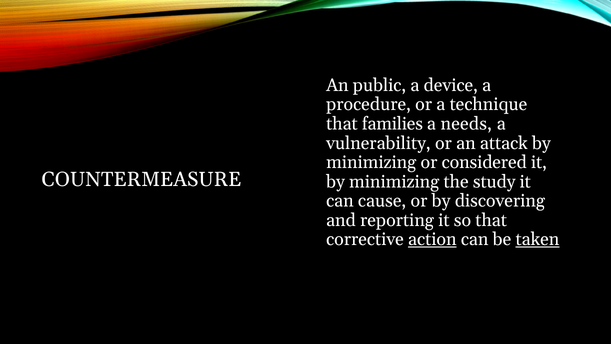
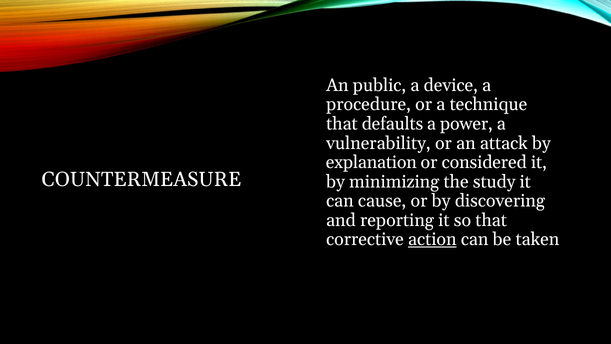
families: families -> defaults (392, 124)
needs: needs -> power (466, 124)
minimizing: minimizing -> explanation (371, 162)
taken underline: present -> none (537, 239)
